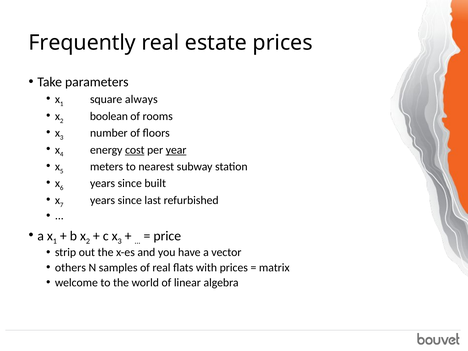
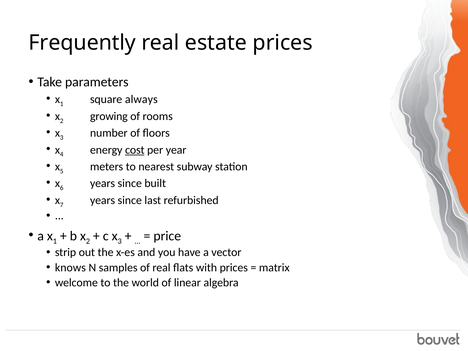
boolean: boolean -> growing (109, 116)
year underline: present -> none (176, 150)
others: others -> knows (70, 267)
